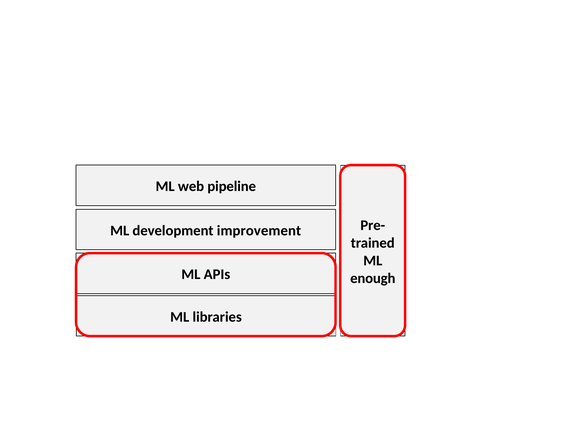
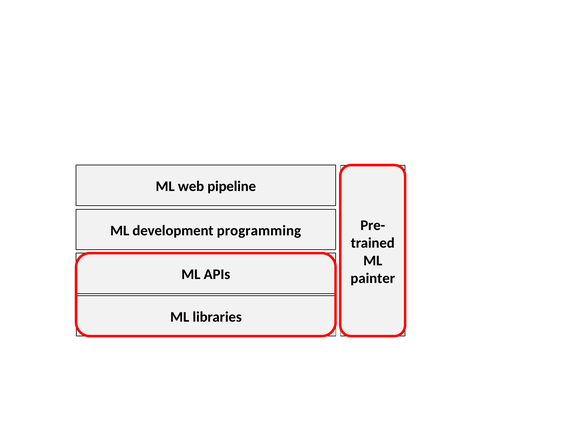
improvement: improvement -> programming (259, 231)
enough: enough -> painter (373, 278)
